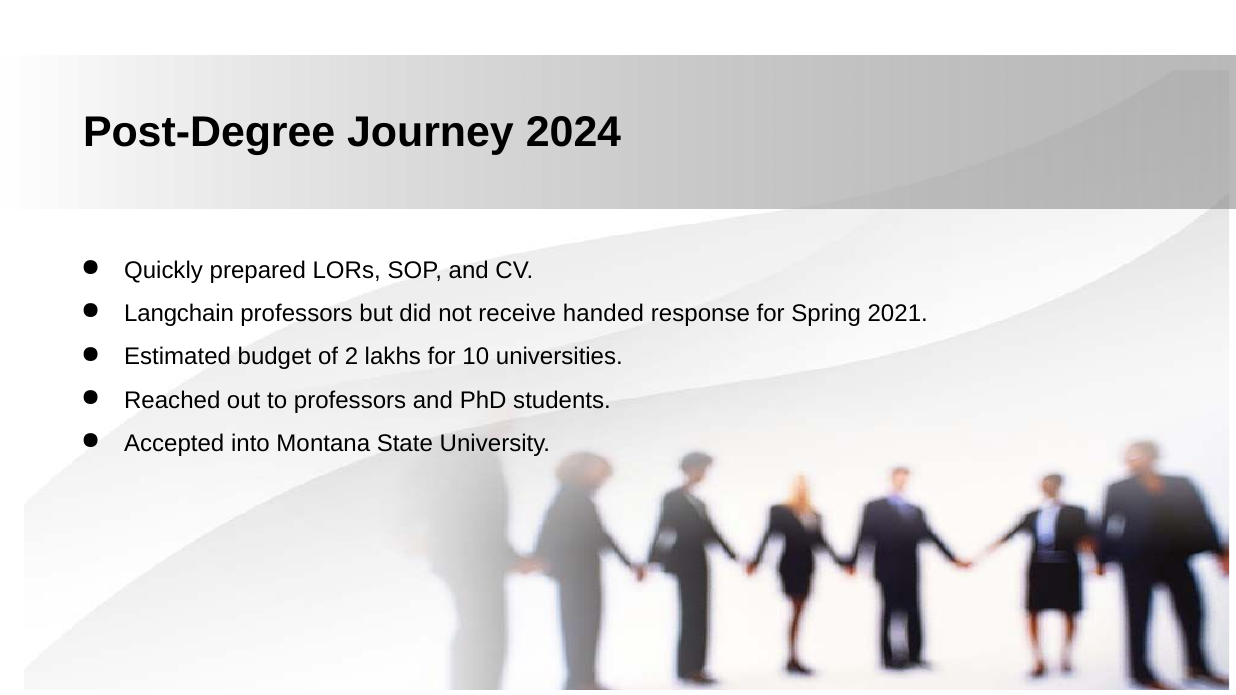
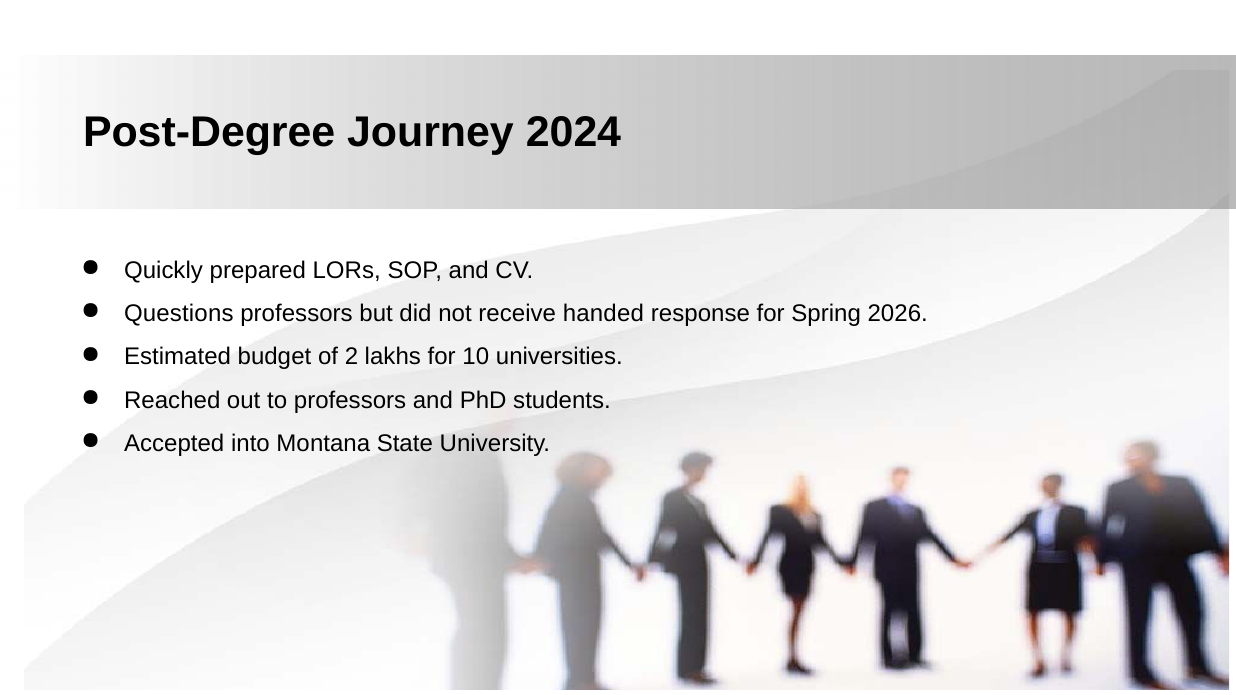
Langchain: Langchain -> Questions (179, 314)
2021: 2021 -> 2026 (898, 314)
